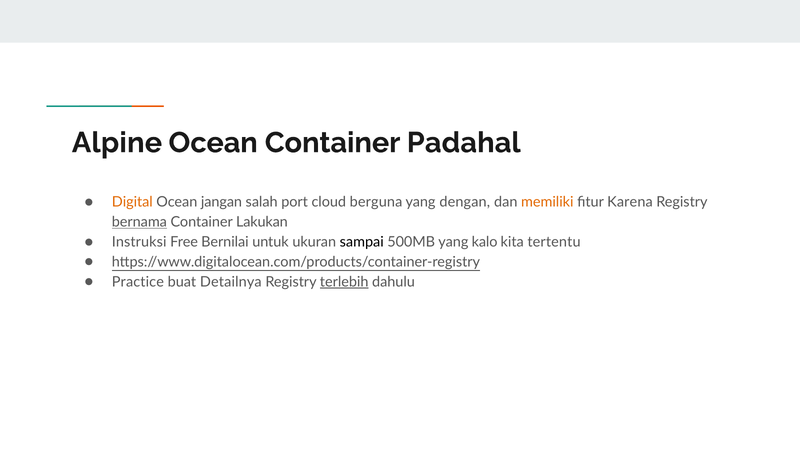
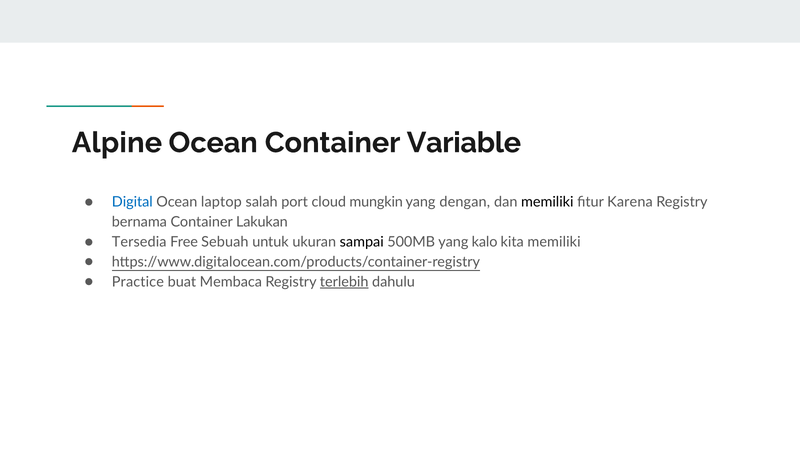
Padahal: Padahal -> Variable (464, 143)
Digital colour: orange -> blue (132, 202)
jangan: jangan -> laptop (221, 202)
berguna: berguna -> mungkin (376, 202)
memiliki colour: orange -> black (547, 202)
bernama underline: present -> none (139, 222)
Instruksi: Instruksi -> Tersedia (139, 242)
Bernilai: Bernilai -> Sebuah (225, 242)
kita tertentu: tertentu -> memiliki (554, 242)
Detailnya: Detailnya -> Membaca (231, 282)
